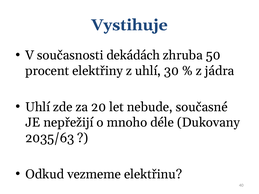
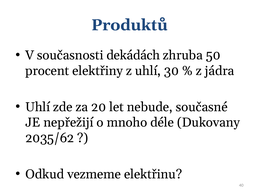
Vystihuje: Vystihuje -> Produktů (130, 25)
2035/63: 2035/63 -> 2035/62 (50, 138)
